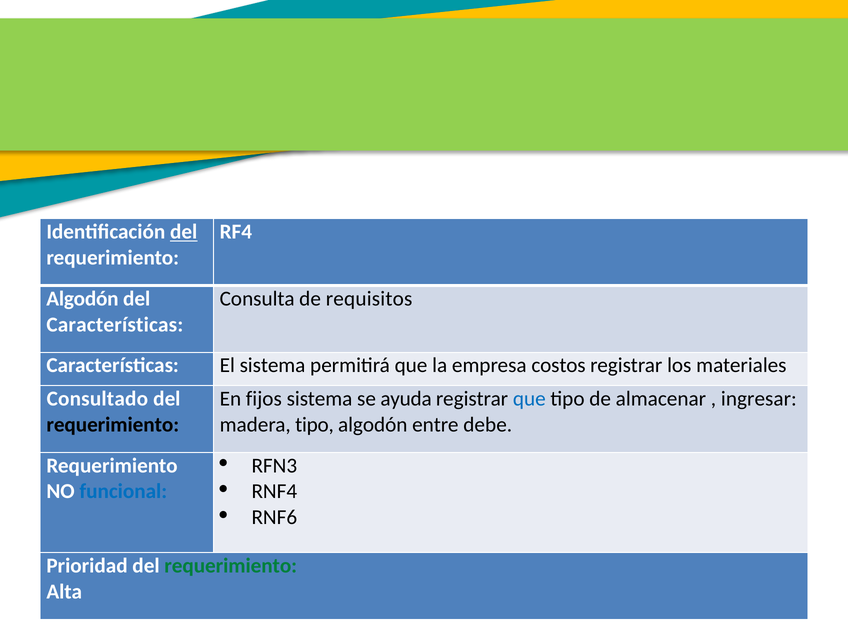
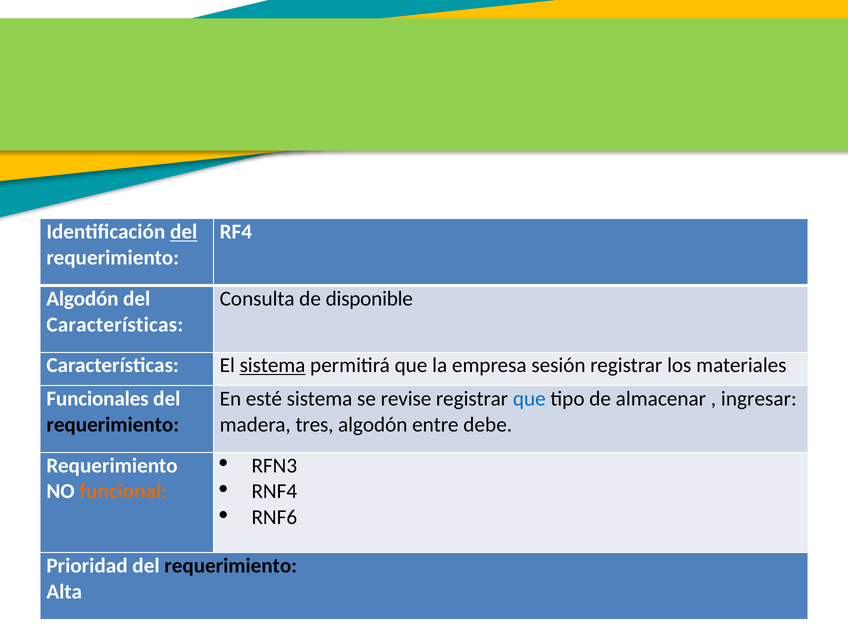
requisitos: requisitos -> disponible (369, 299)
sistema underline: none -> present (273, 365)
costos: costos -> sesión (558, 365)
Consultado: Consultado -> Funcionales (98, 399)
fijos: fijos -> esté (264, 399)
ayuda: ayuda -> revise (406, 399)
madera tipo: tipo -> tres (314, 425)
funcional colour: blue -> orange (123, 491)
requerimiento colour: green -> black (231, 566)
